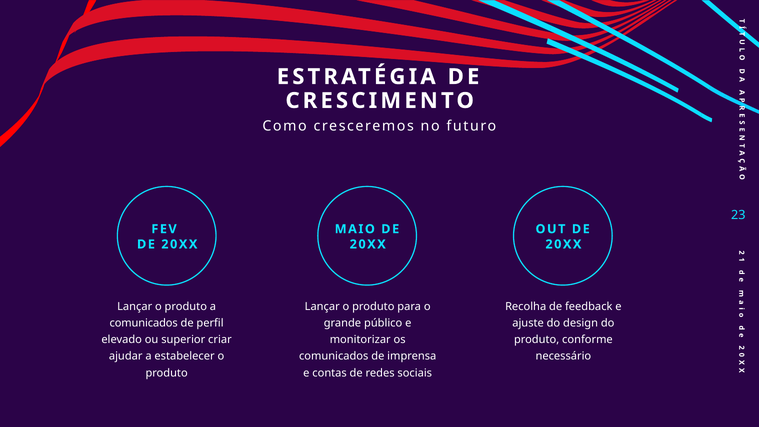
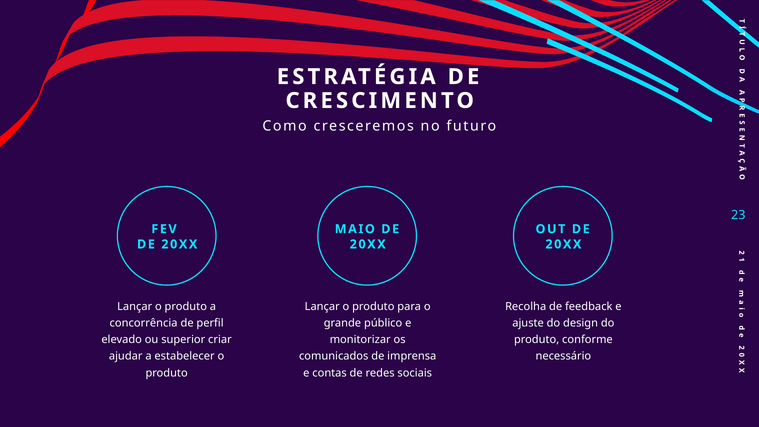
comunicados: comunicados -> concorrência (144, 323)
